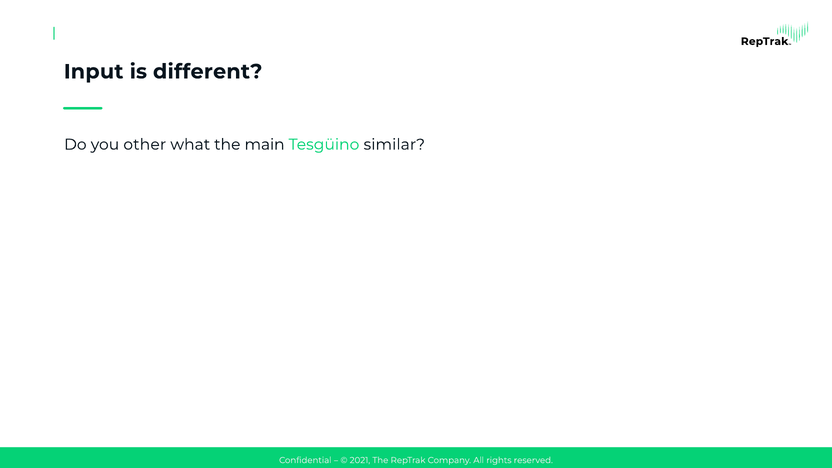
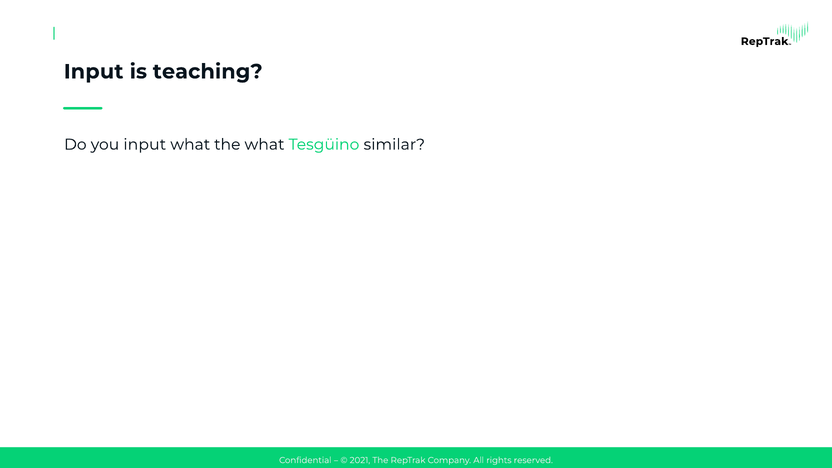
different: different -> teaching (208, 72)
you other: other -> input (145, 145)
the main: main -> what (264, 145)
